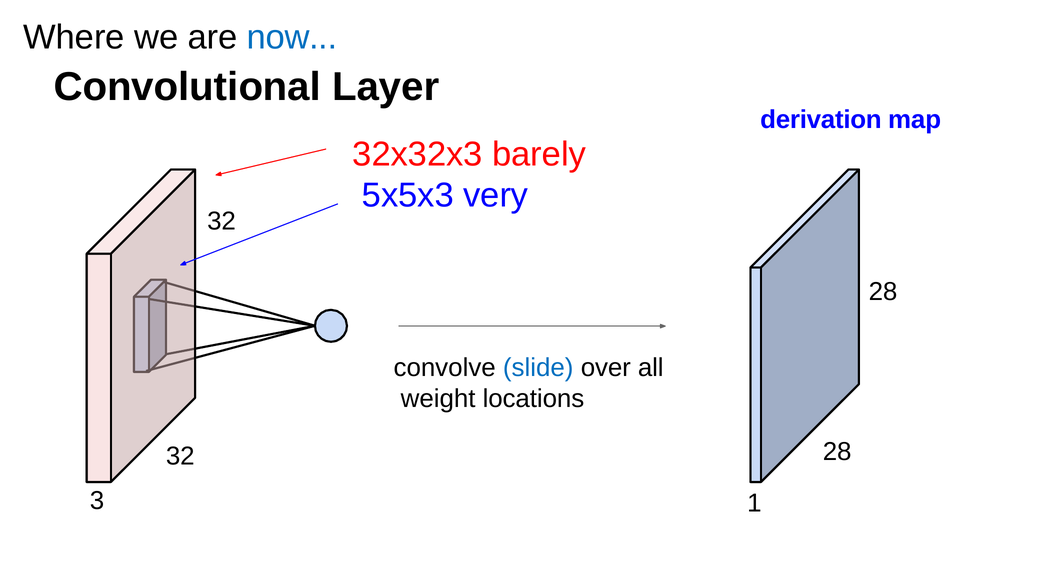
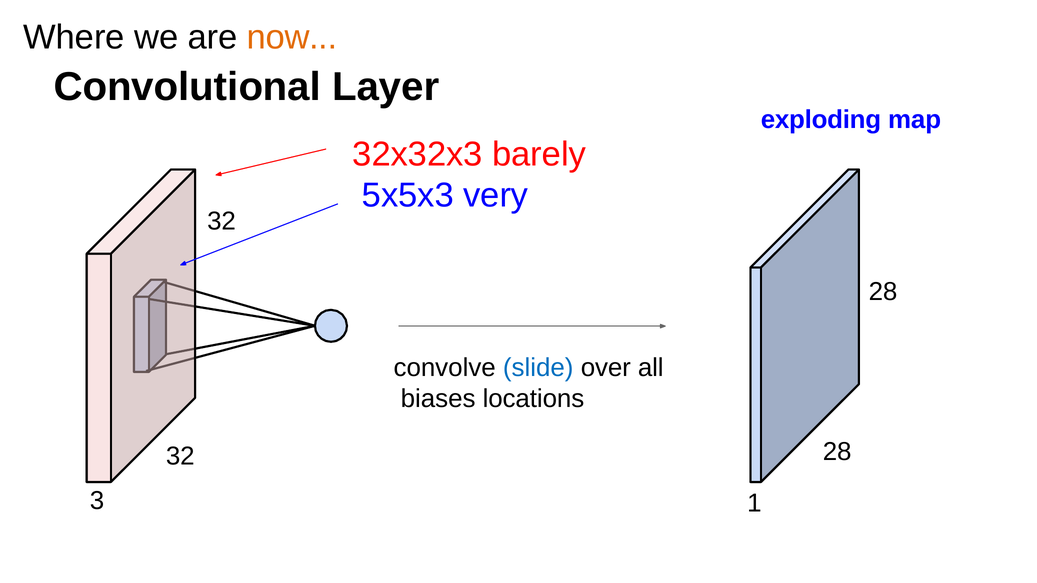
now colour: blue -> orange (292, 37)
derivation: derivation -> exploding (821, 120)
weight: weight -> biases (438, 399)
